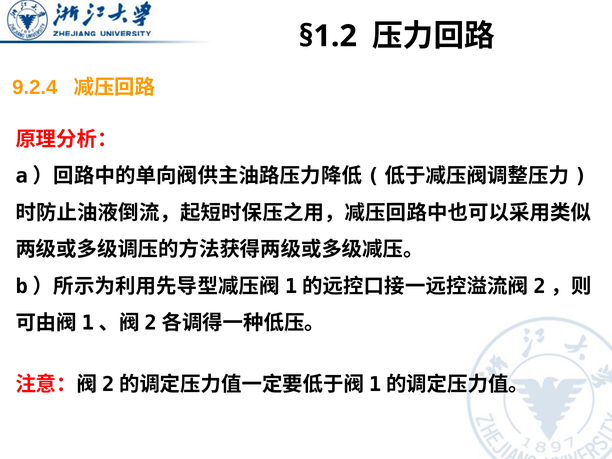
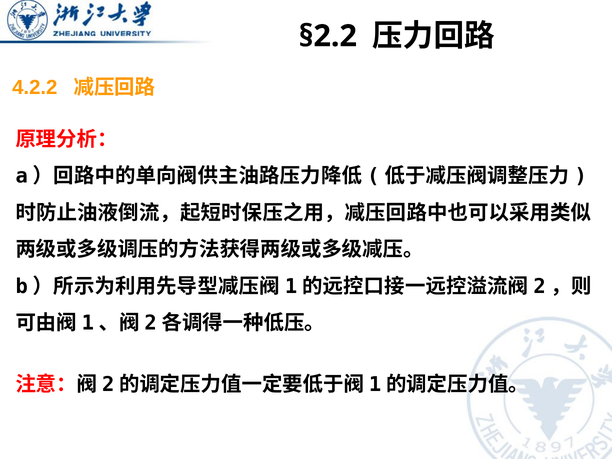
§1.2: §1.2 -> §2.2 (328, 36)
9.2.4: 9.2.4 -> 4.2.2 (35, 88)
